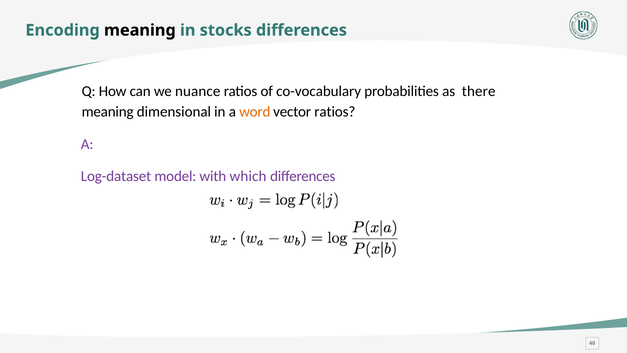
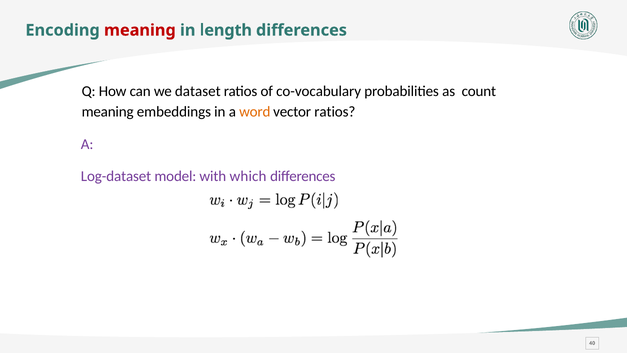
meaning colour: black -> red (140, 30)
stocks: stocks -> length (226, 30)
nuance: nuance -> dataset (198, 91)
there: there -> count (479, 91)
dimensional: dimensional -> embeddings (174, 112)
